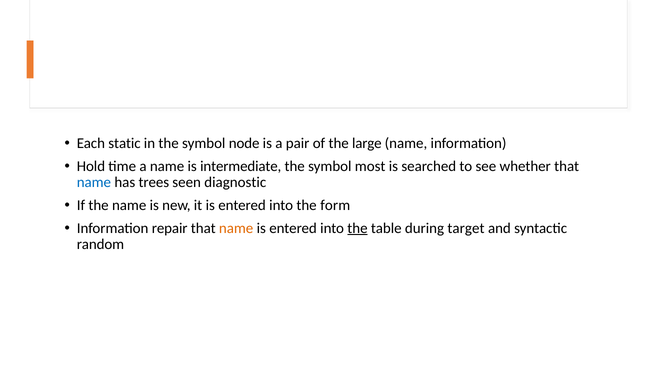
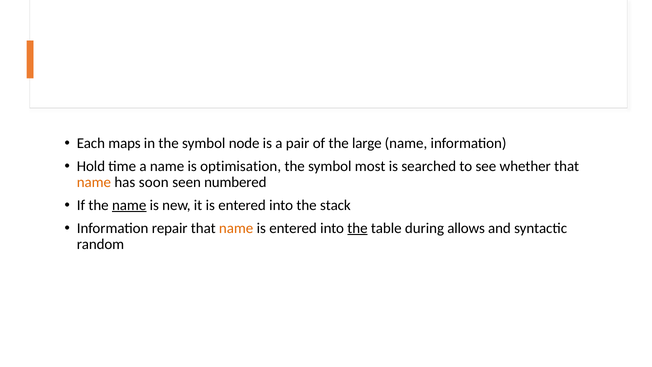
static: static -> maps (125, 143)
intermediate: intermediate -> optimisation (241, 166)
name colour: blue -> orange (94, 182)
trees: trees -> soon (154, 182)
diagnostic: diagnostic -> numbered (235, 182)
name underline: none -> present (129, 205)
form: form -> stack (335, 205)
target: target -> allows (466, 228)
